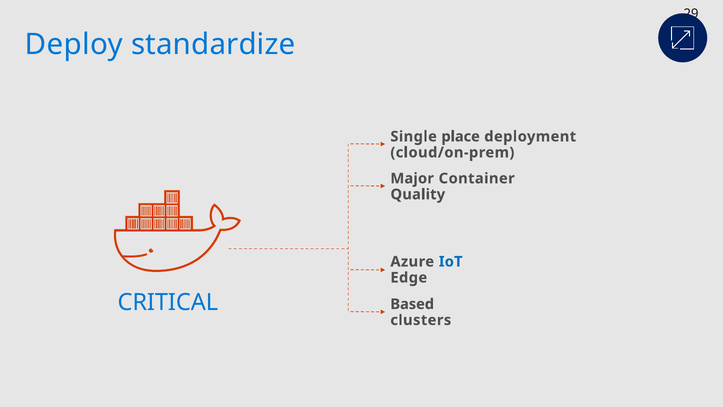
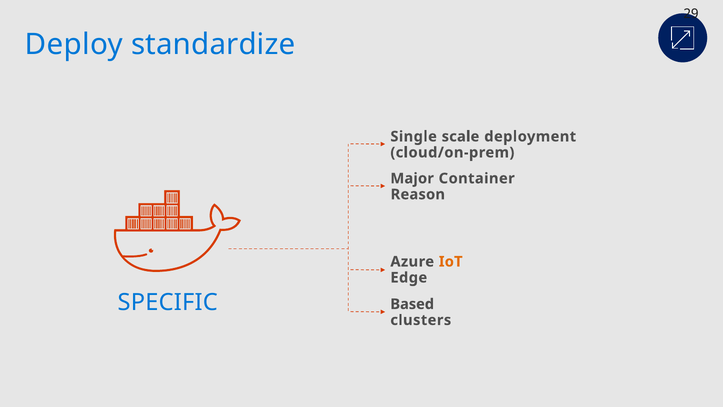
place: place -> scale (460, 136)
Quality: Quality -> Reason (418, 194)
IoT colour: blue -> orange (451, 261)
CRITICAL: CRITICAL -> SPECIFIC (168, 302)
